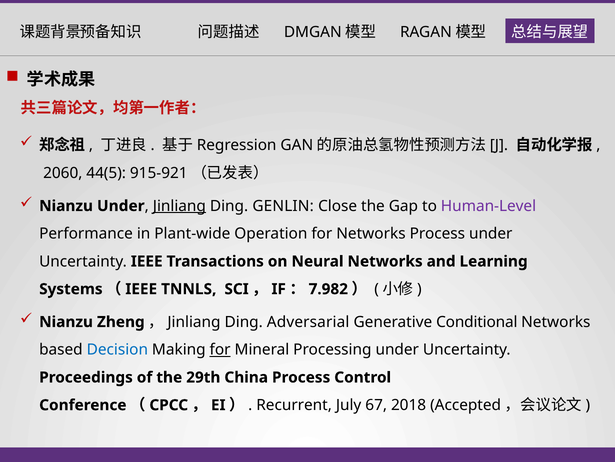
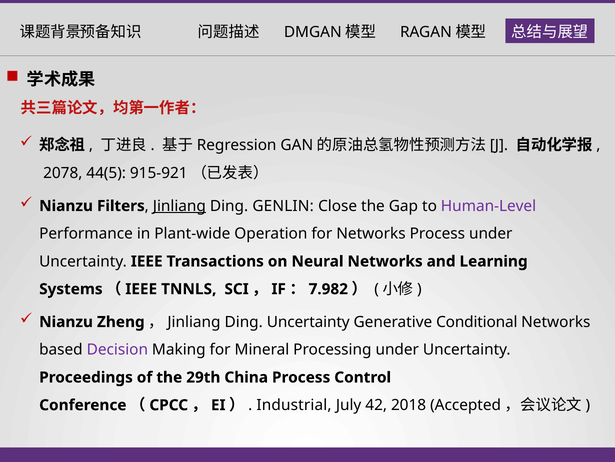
2060: 2060 -> 2078 (63, 173)
Nianzu Under: Under -> Filters (121, 206)
Ding Adversarial: Adversarial -> Uncertainty (308, 321)
Decision colour: blue -> purple (117, 349)
for underline: present -> none (220, 349)
Recurrent: Recurrent -> Industrial (294, 405)
67: 67 -> 42 (376, 405)
